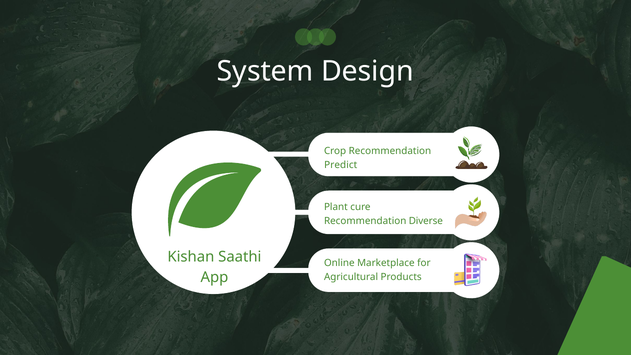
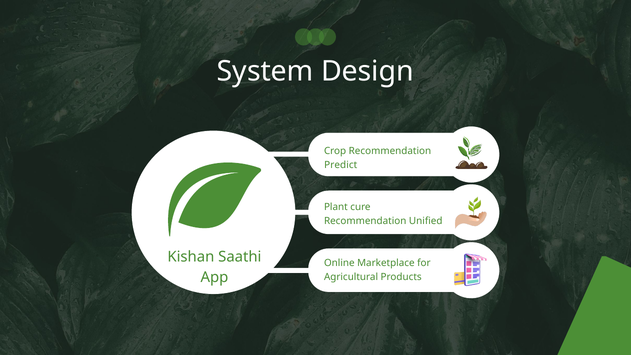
Diverse: Diverse -> Unified (426, 221)
